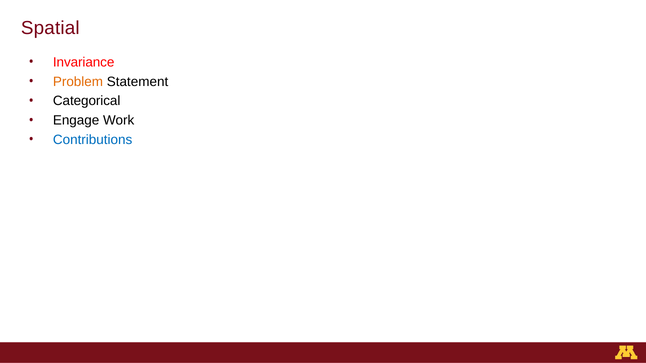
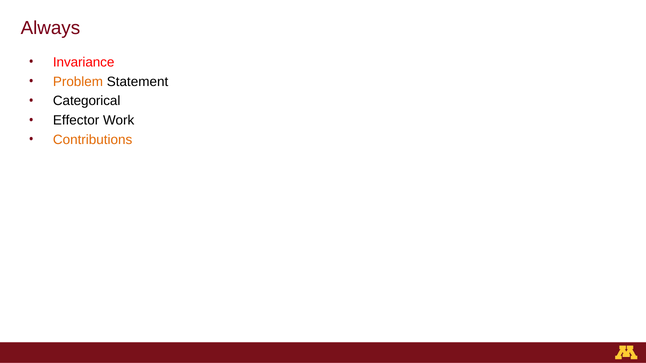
Spatial: Spatial -> Always (50, 28)
Engage: Engage -> Effector (76, 120)
Contributions colour: blue -> orange (93, 140)
